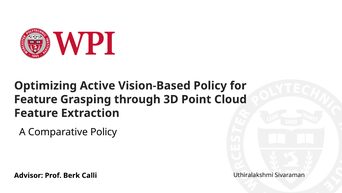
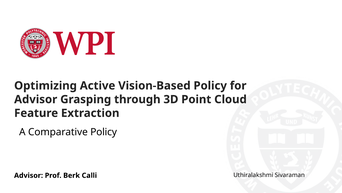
Feature: Feature -> Advisor (36, 99)
